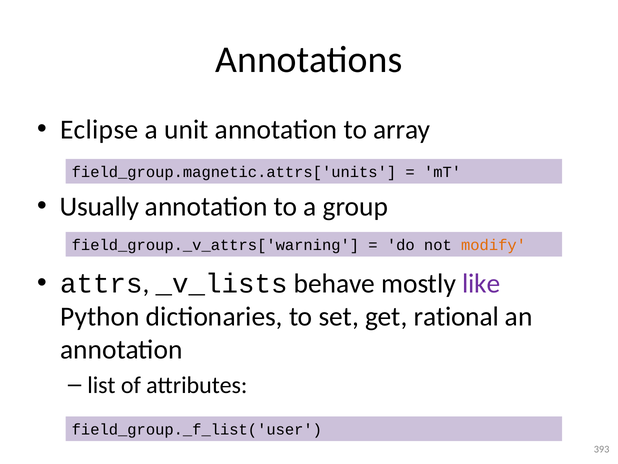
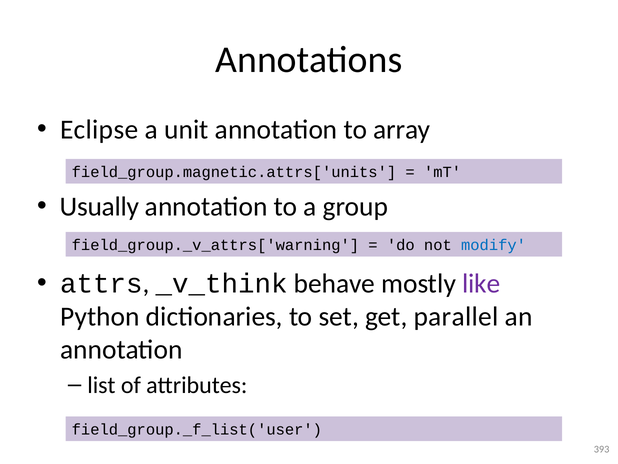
modify colour: orange -> blue (494, 245)
_v_lists: _v_lists -> _v_think (222, 284)
rational: rational -> parallel (456, 316)
